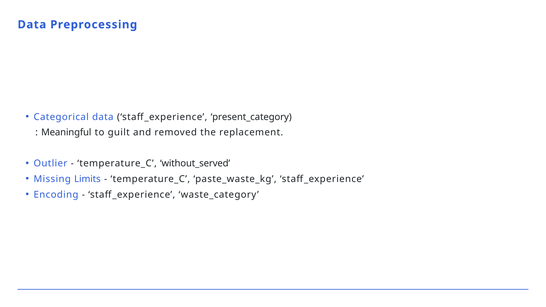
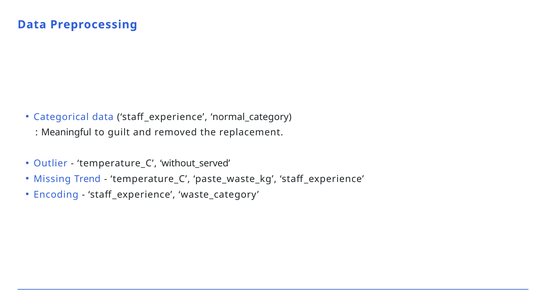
present_category: present_category -> normal_category (251, 117)
Limits: Limits -> Trend (87, 179)
